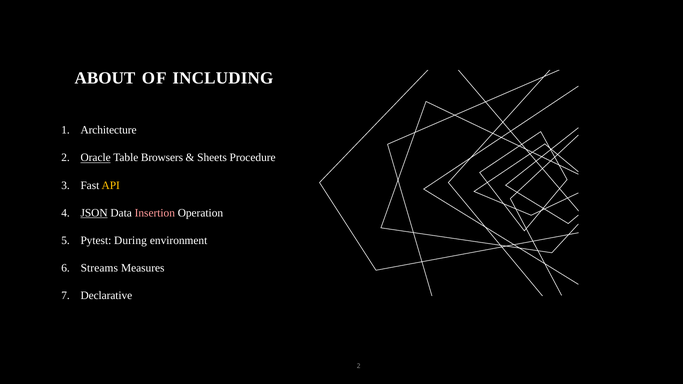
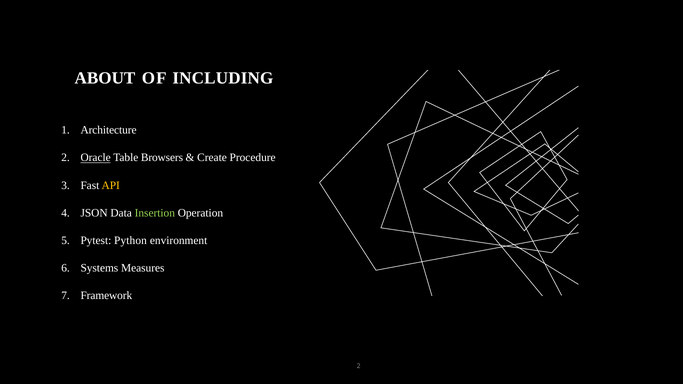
Sheets: Sheets -> Create (212, 158)
JSON underline: present -> none (94, 213)
Insertion colour: pink -> light green (155, 213)
During: During -> Python (130, 241)
Streams: Streams -> Systems (99, 268)
Declarative: Declarative -> Framework (106, 296)
